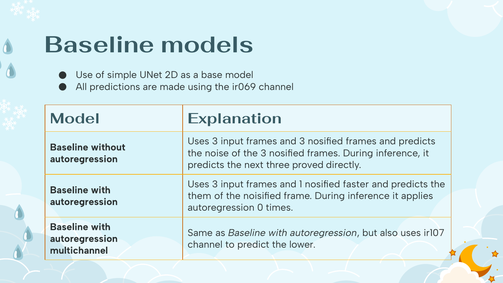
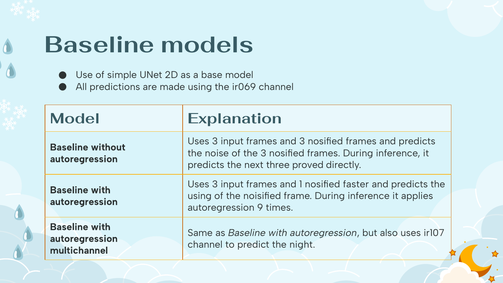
them: them -> using (200, 196)
0: 0 -> 9 (260, 208)
lower: lower -> night (302, 245)
